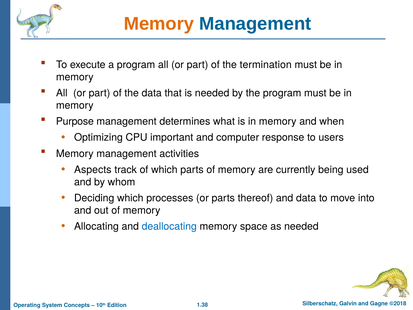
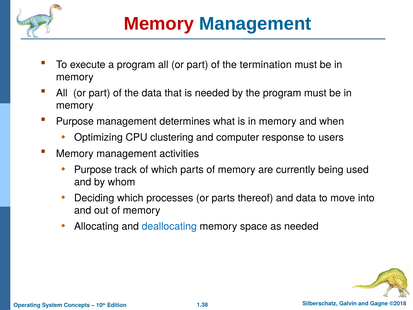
Memory colour: orange -> red (159, 24)
important: important -> clustering (172, 137)
Aspects: Aspects -> Purpose (93, 169)
